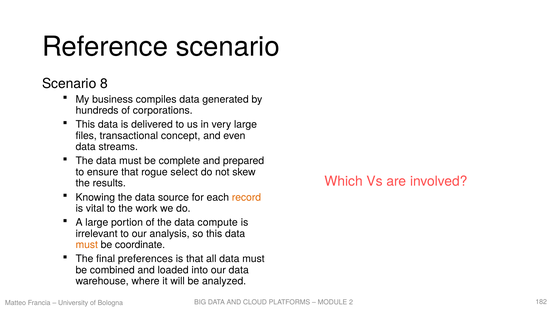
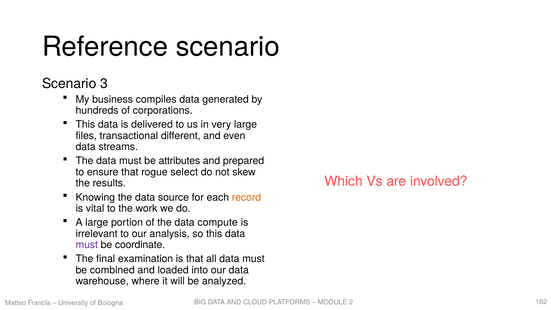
8: 8 -> 3 (104, 83)
concept: concept -> different (181, 136)
complete: complete -> attributes (179, 161)
must colour: orange -> purple (87, 245)
preferences: preferences -> examination (146, 259)
